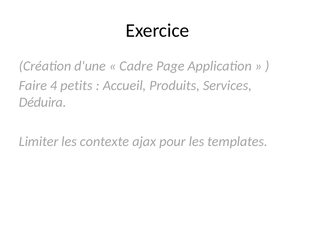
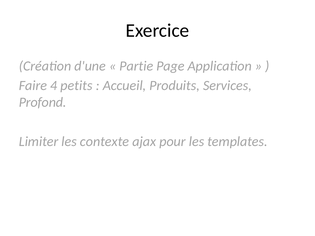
Cadre: Cadre -> Partie (136, 66)
Déduira: Déduira -> Profond (43, 102)
